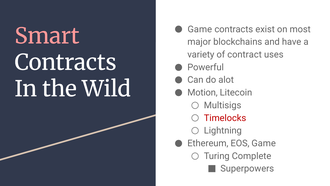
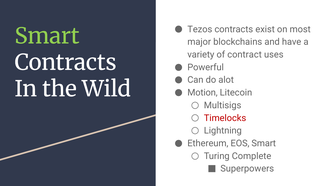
Game: Game -> Tezos (200, 29)
Smart colour: pink -> light green (47, 36)
EOS Game: Game -> Smart (264, 143)
